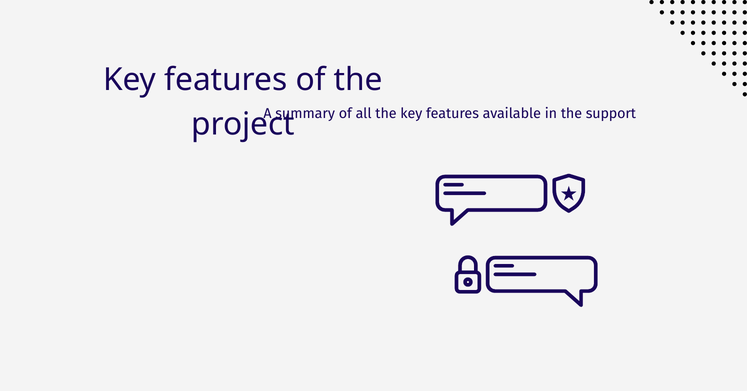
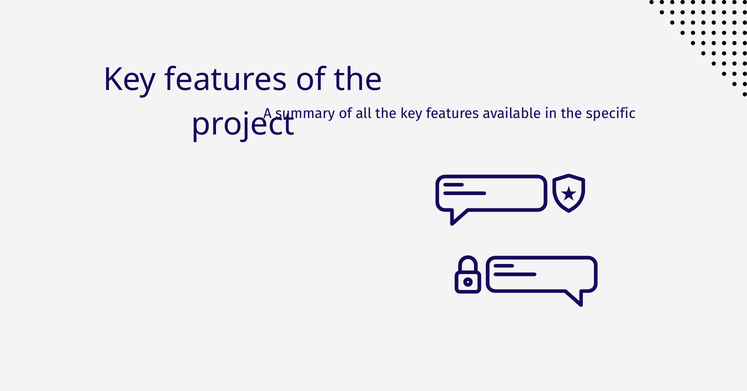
support: support -> specific (611, 113)
